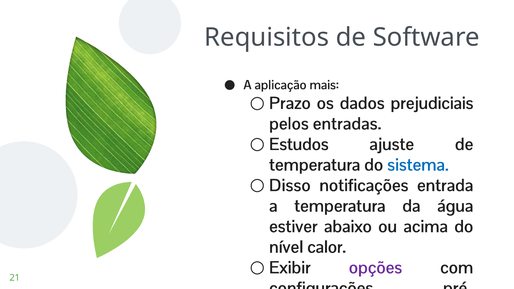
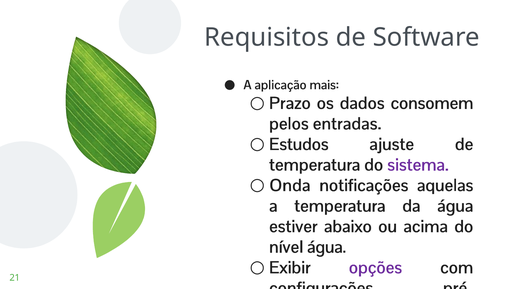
prejudiciais: prejudiciais -> consomem (432, 103)
sistema colour: blue -> purple (418, 165)
Disso: Disso -> Onda (290, 186)
entrada: entrada -> aquelas (445, 186)
nível calor: calor -> água (327, 247)
